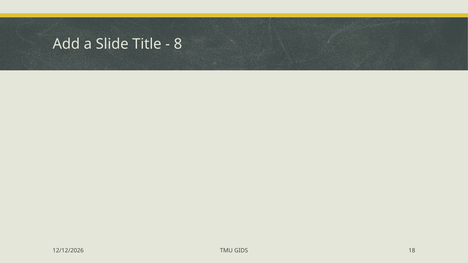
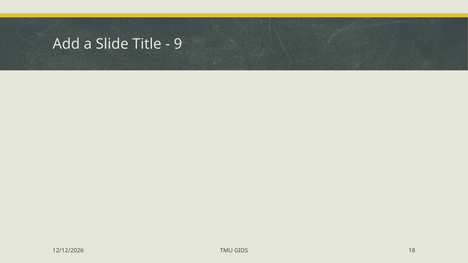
8: 8 -> 9 (178, 44)
